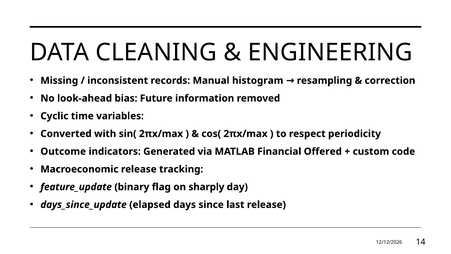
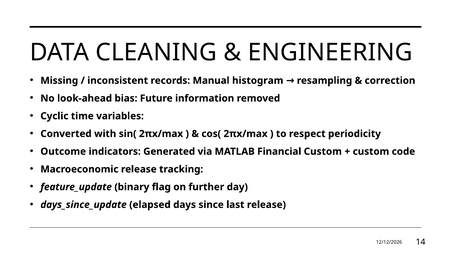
Financial Offered: Offered -> Custom (323, 151)
sharply: sharply -> further (206, 187)
